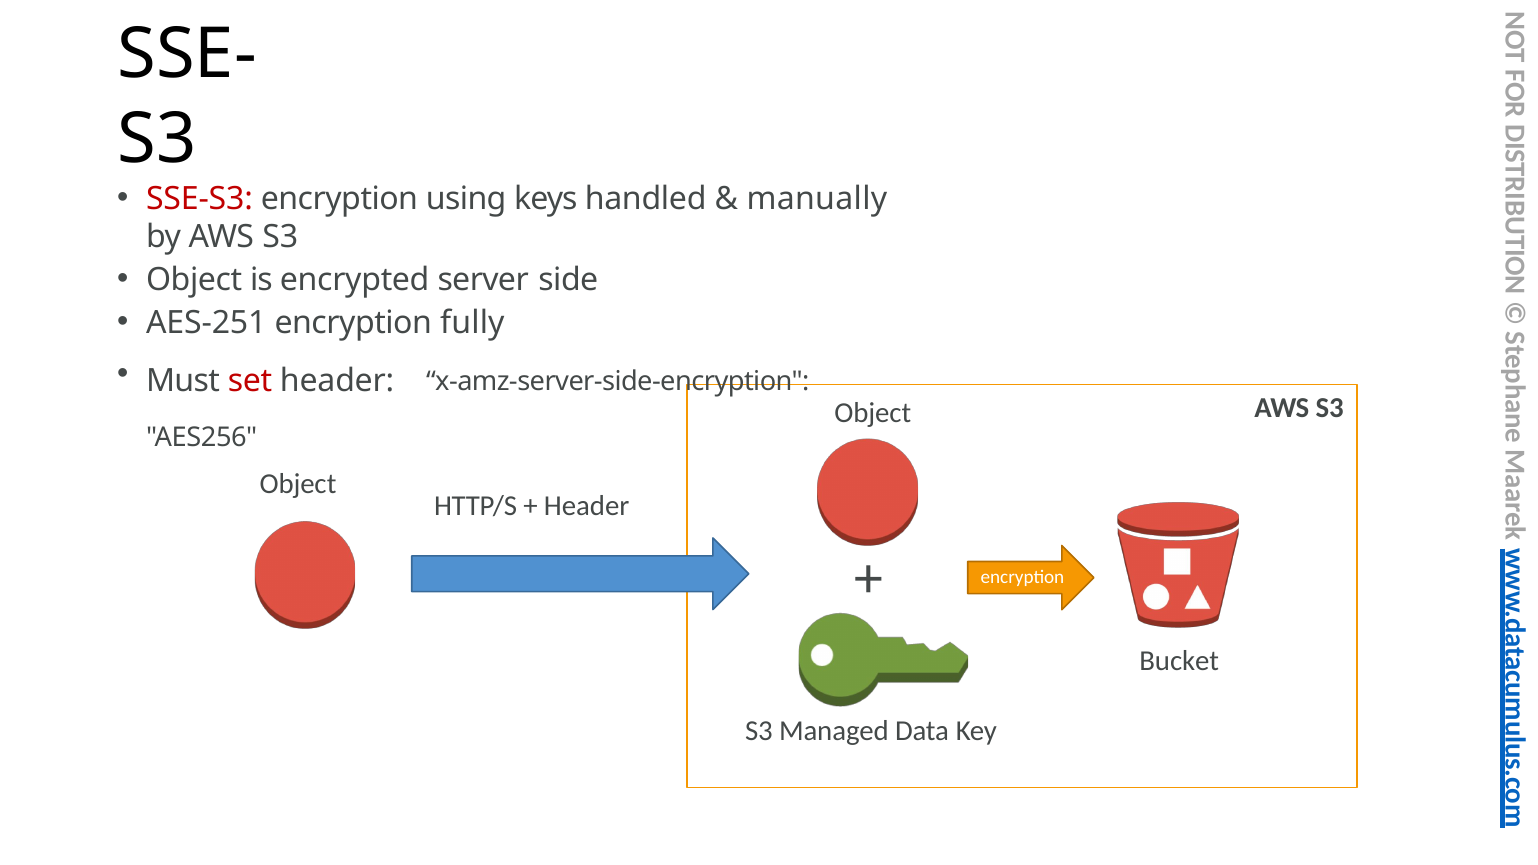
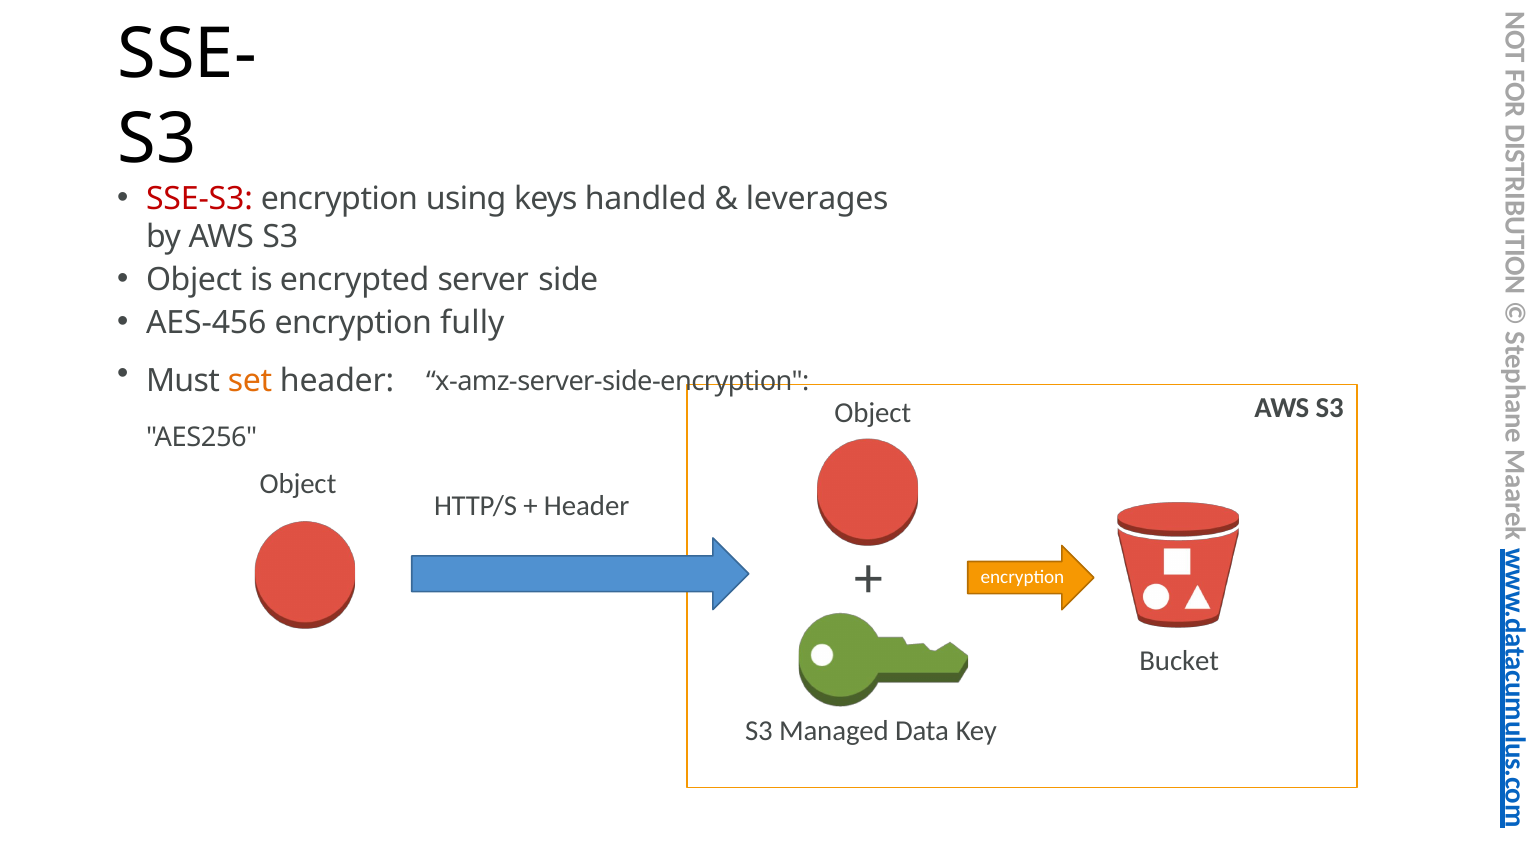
manually: manually -> leverages (817, 199)
AES-251: AES-251 -> AES-456 (206, 323)
set colour: red -> orange (250, 381)
